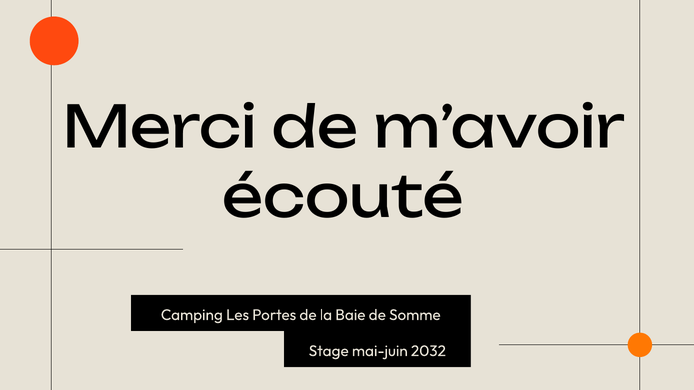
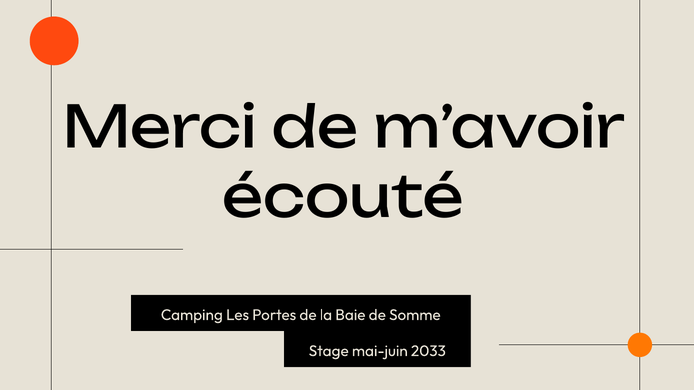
2032: 2032 -> 2033 (428, 351)
